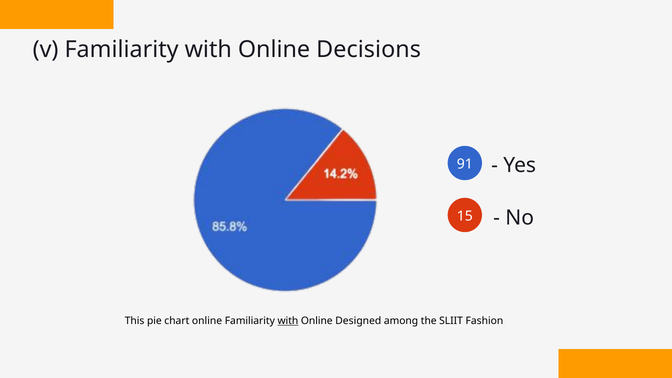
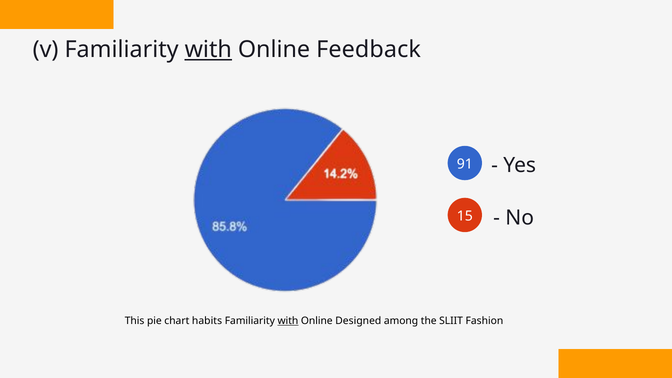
with underline: none -> present (208, 50)
Decisions: Decisions -> Feedback (369, 50)
chart online: online -> habits (207, 321)
